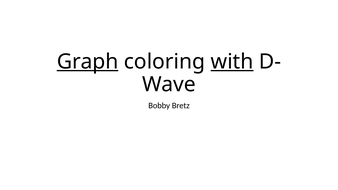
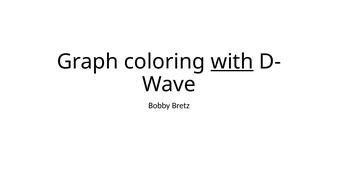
Graph underline: present -> none (88, 62)
